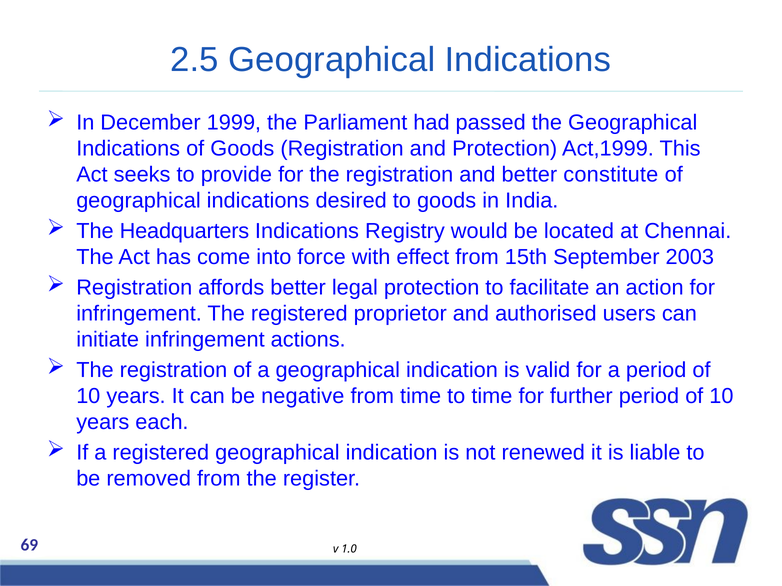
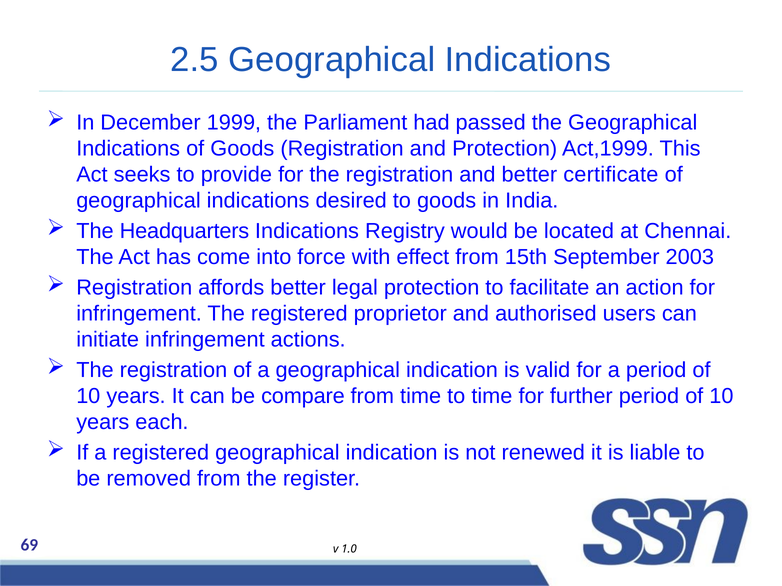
constitute: constitute -> certificate (611, 175)
negative: negative -> compare (303, 397)
